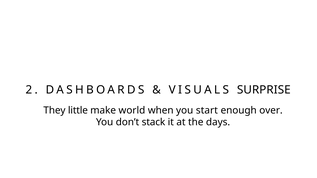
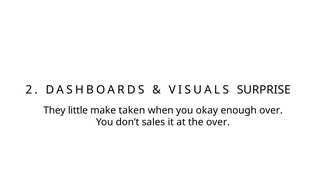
world: world -> taken (132, 111)
start: start -> okay (207, 111)
stack: stack -> sales (153, 122)
the days: days -> over (218, 122)
